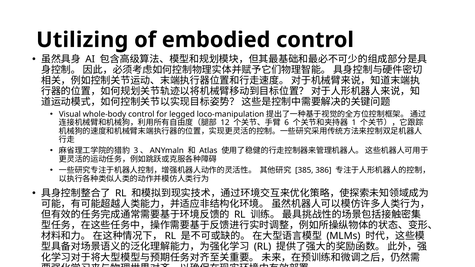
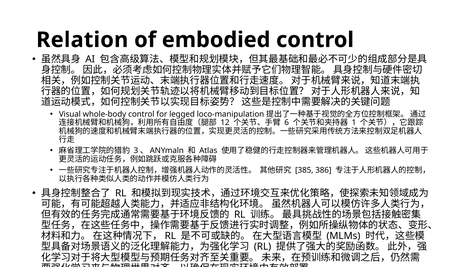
Utilizing: Utilizing -> Relation (82, 40)
